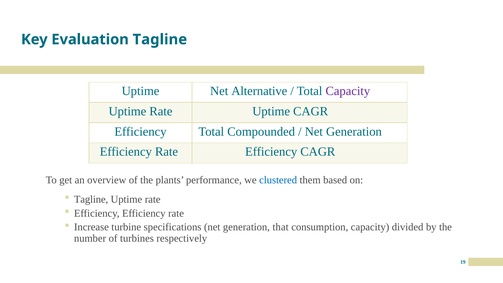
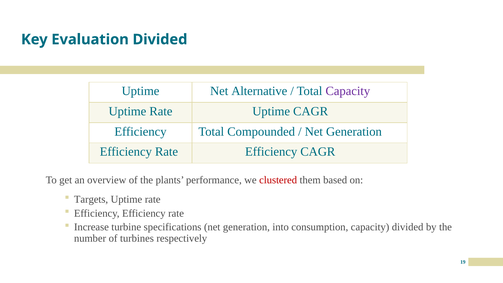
Evaluation Tagline: Tagline -> Divided (160, 39)
clustered colour: blue -> red (278, 180)
Tagline: Tagline -> Targets (91, 199)
that: that -> into (281, 227)
